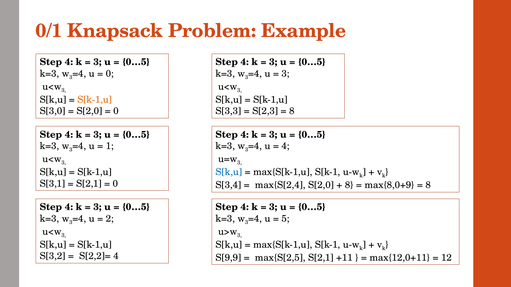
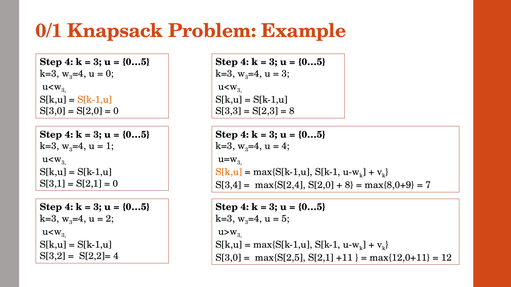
S[k,u colour: blue -> orange (229, 172)
8: 8 -> 7 (428, 185)
S[9,9: S[9,9 -> S[3,0 (228, 258)
